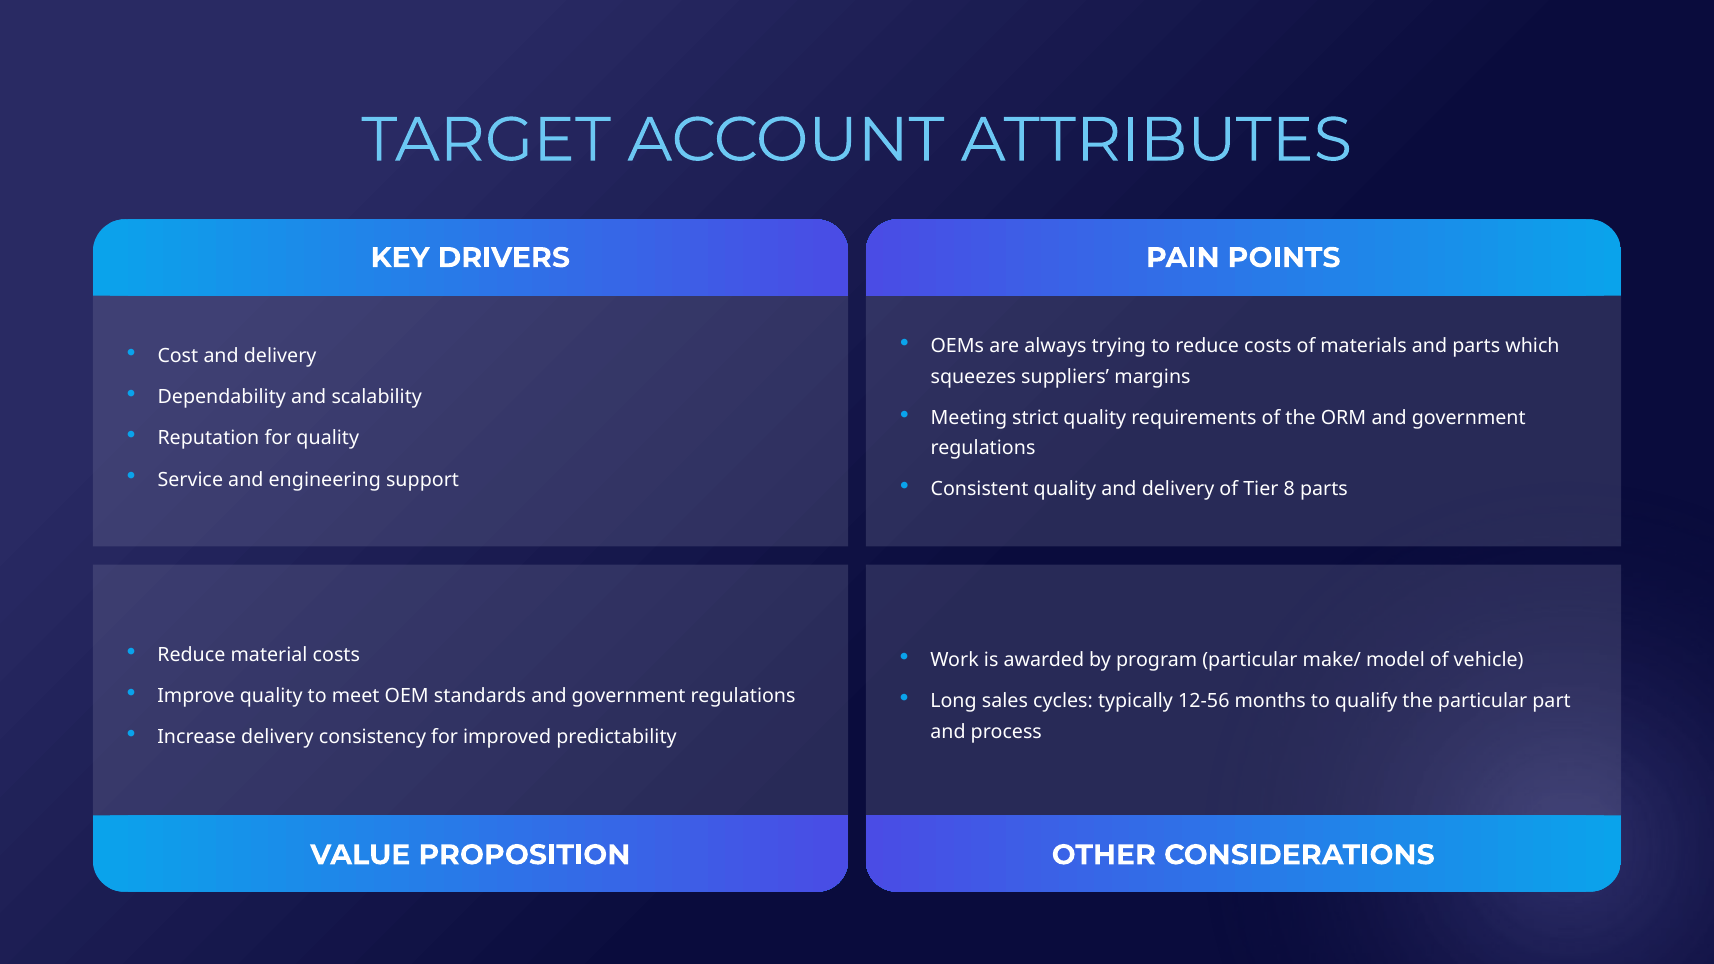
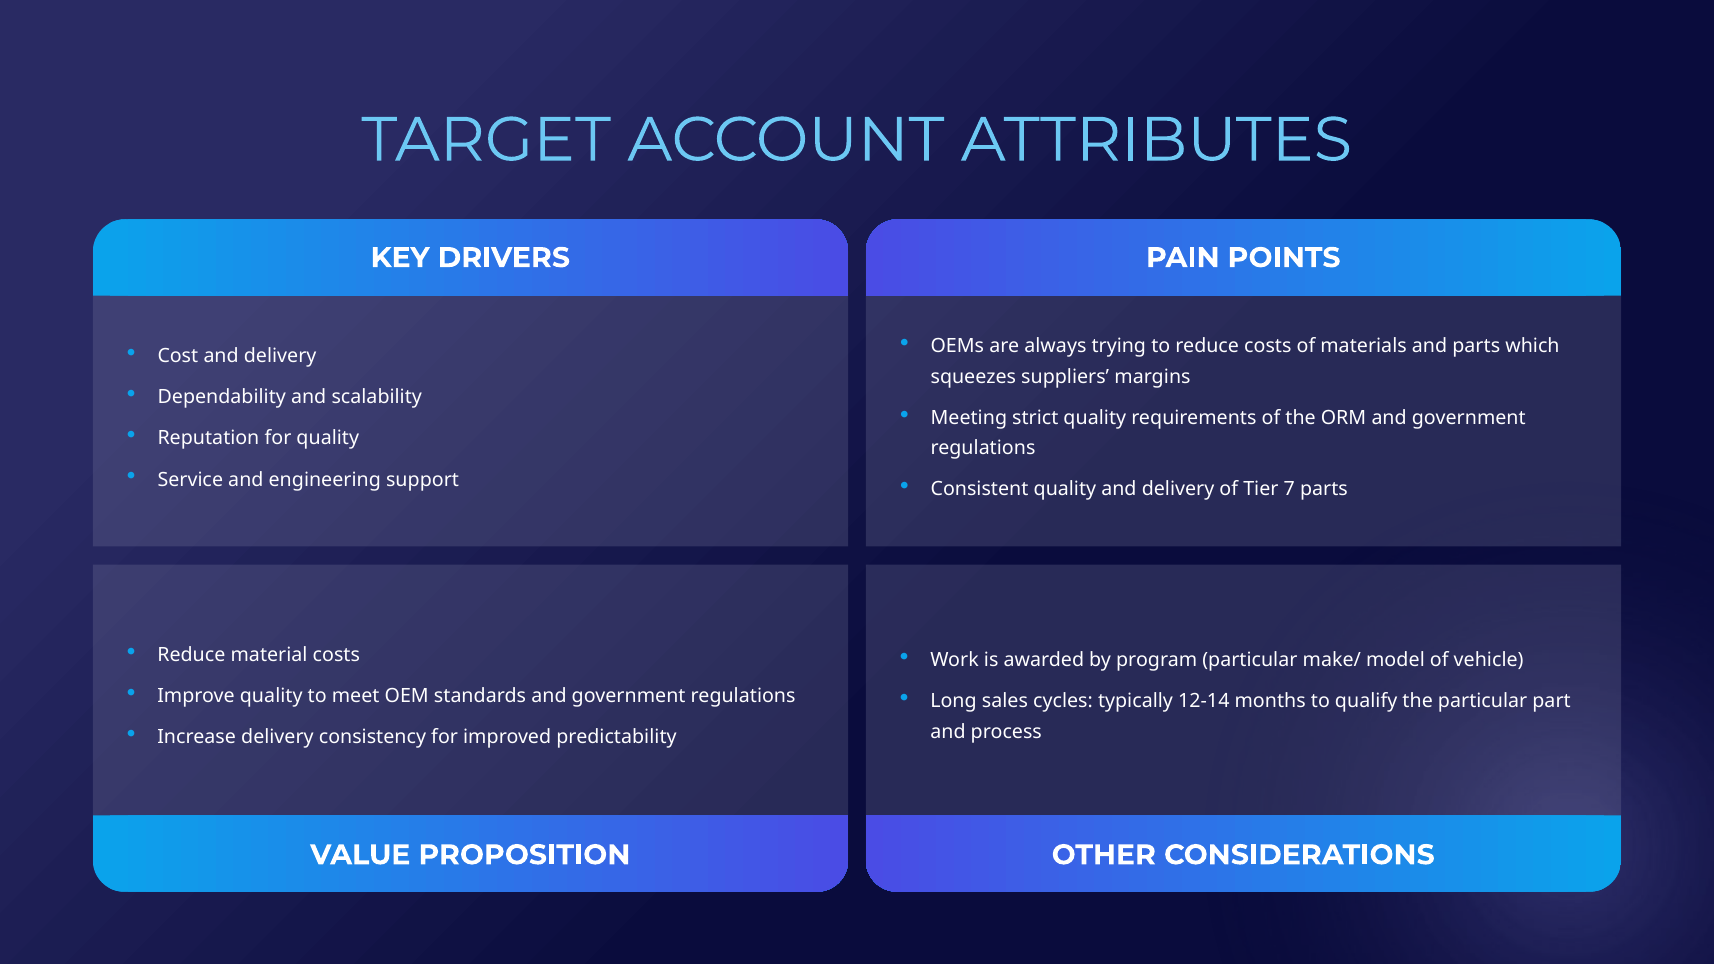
8: 8 -> 7 (1289, 489)
12-56: 12-56 -> 12-14 (1204, 702)
